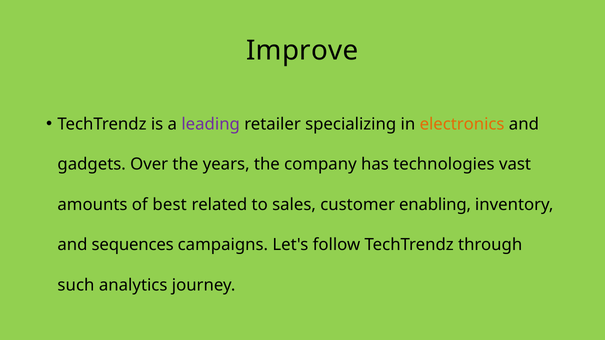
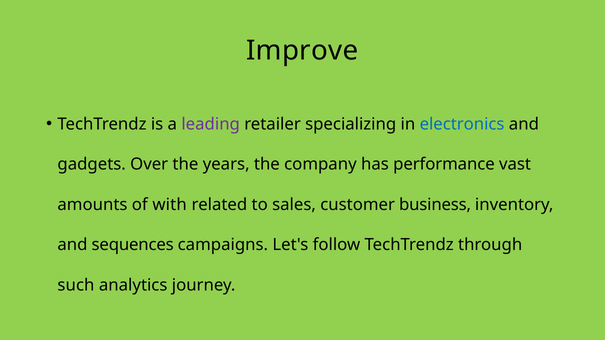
electronics colour: orange -> blue (462, 124)
technologies: technologies -> performance (444, 165)
best: best -> with (170, 205)
enabling: enabling -> business (435, 205)
